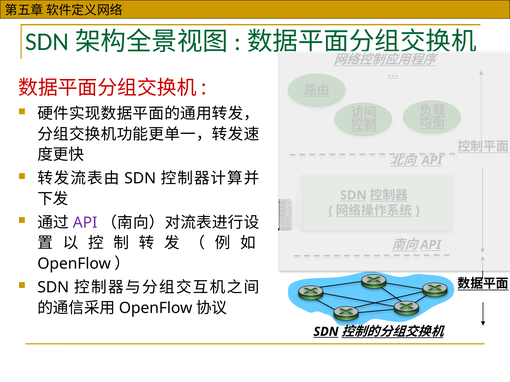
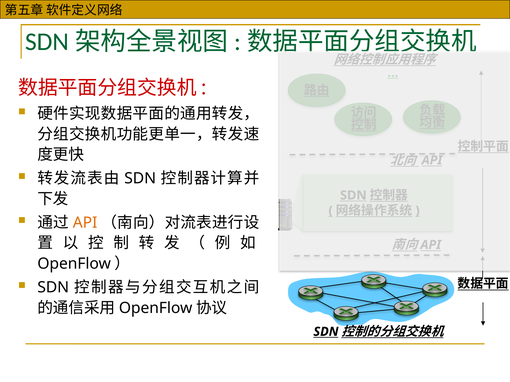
API colour: purple -> orange (85, 223)
